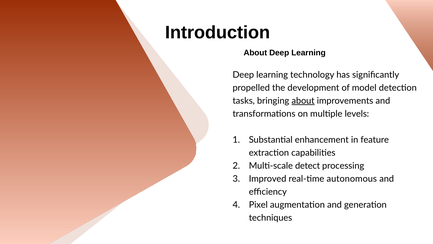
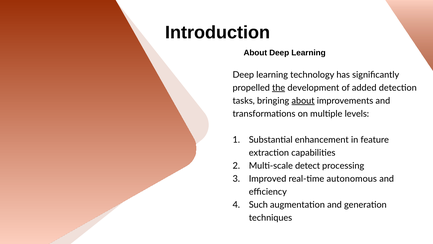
the underline: none -> present (279, 88)
model: model -> added (364, 88)
Pixel: Pixel -> Such (258, 205)
